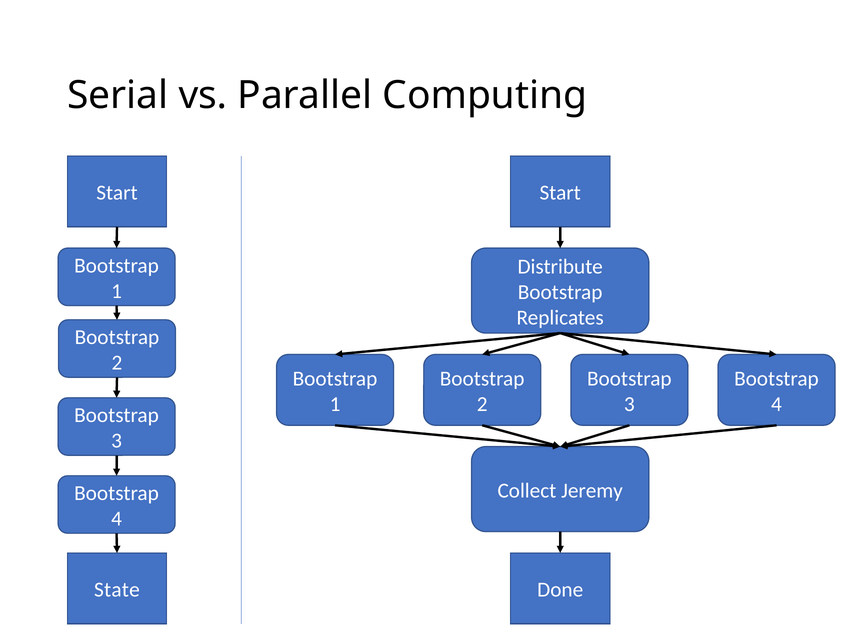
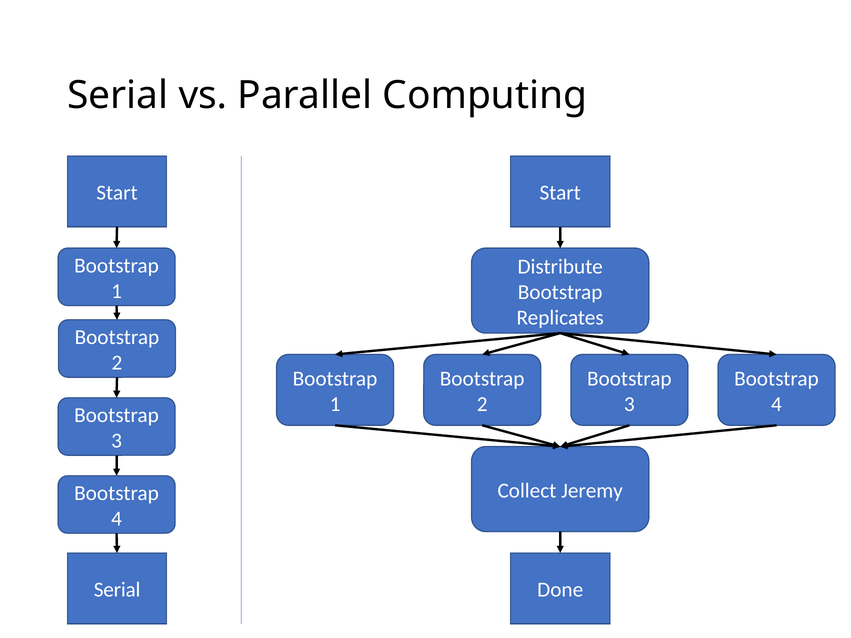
State: State -> Serial (117, 590)
